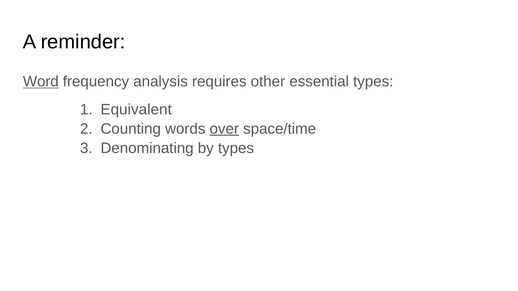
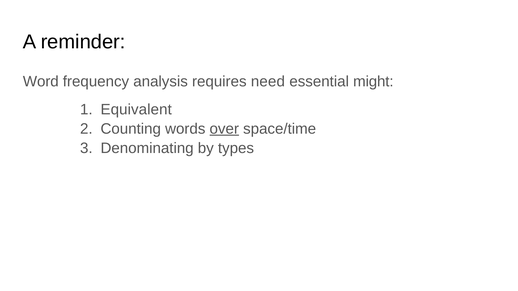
Word underline: present -> none (41, 82)
other: other -> need (268, 82)
essential types: types -> might (373, 82)
